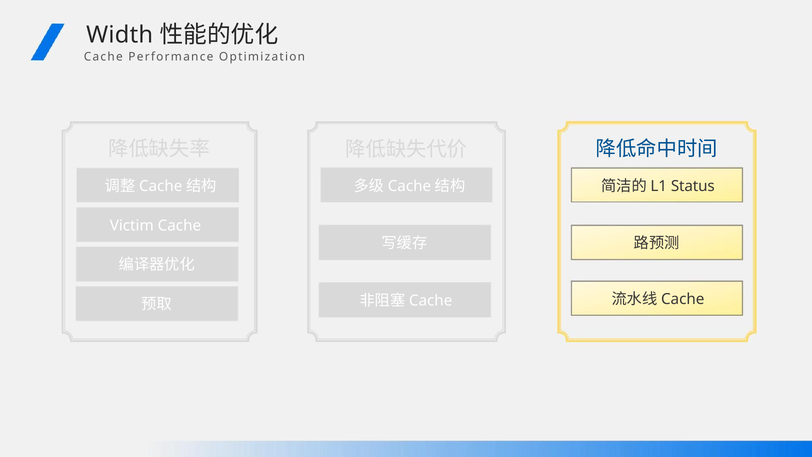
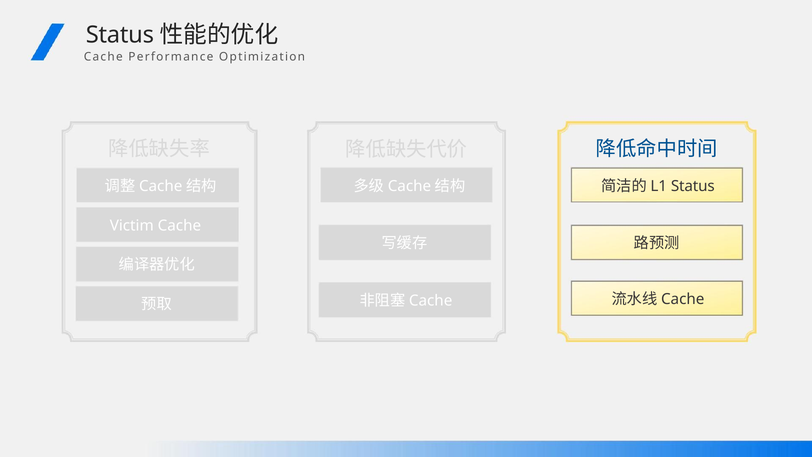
Width: Width -> Status (120, 35)
